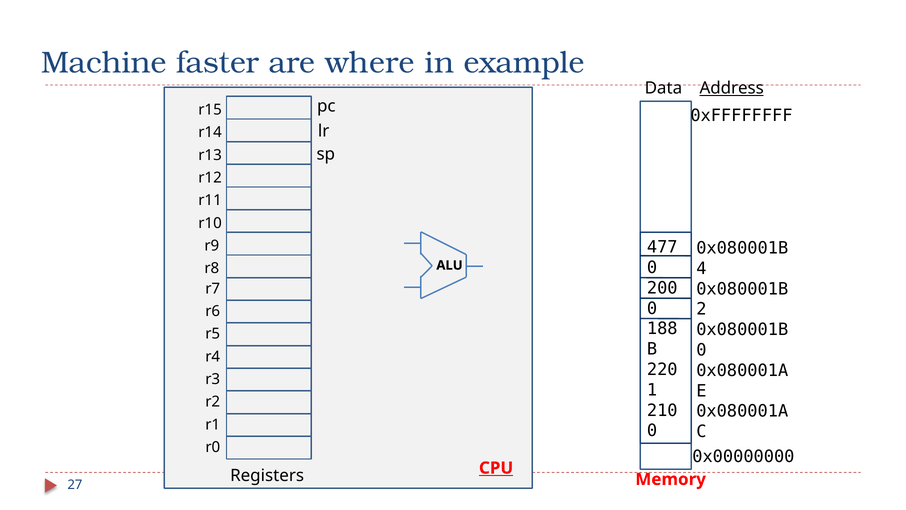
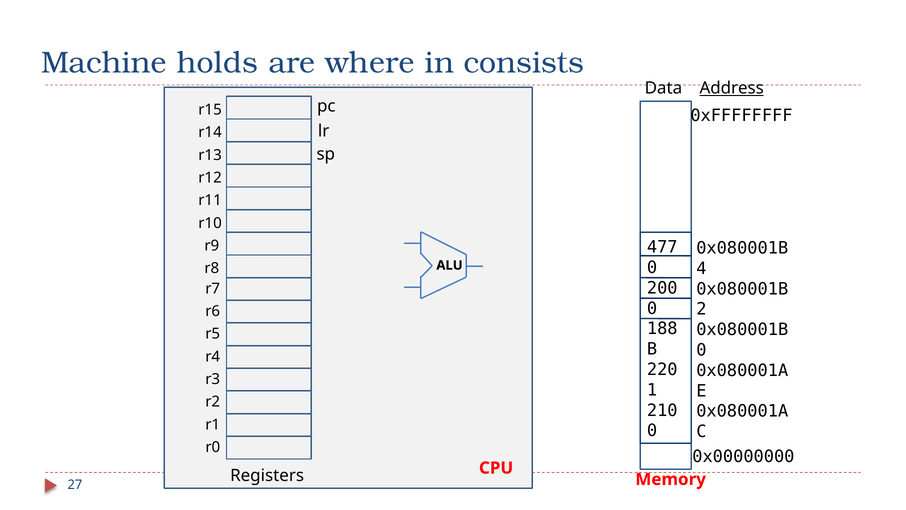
faster: faster -> holds (217, 63)
example: example -> consists (524, 63)
CPU underline: present -> none (496, 468)
